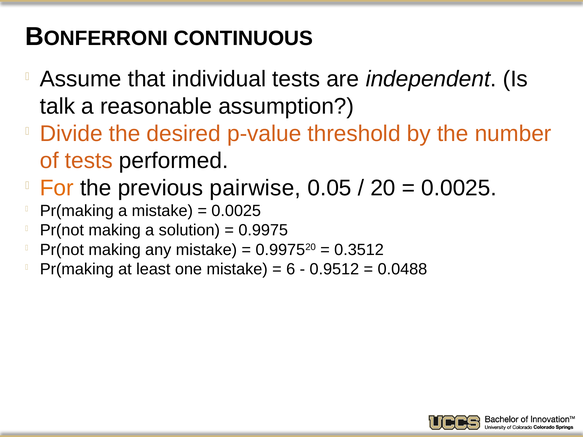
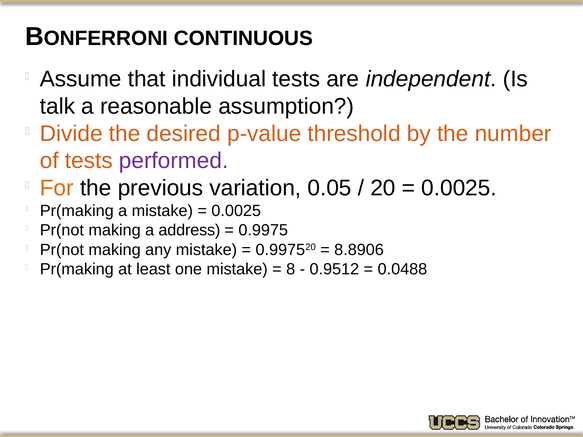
performed colour: black -> purple (174, 161)
pairwise: pairwise -> variation (255, 188)
solution: solution -> address (189, 230)
0.3512: 0.3512 -> 8.8906 (359, 250)
6: 6 -> 8 (291, 269)
